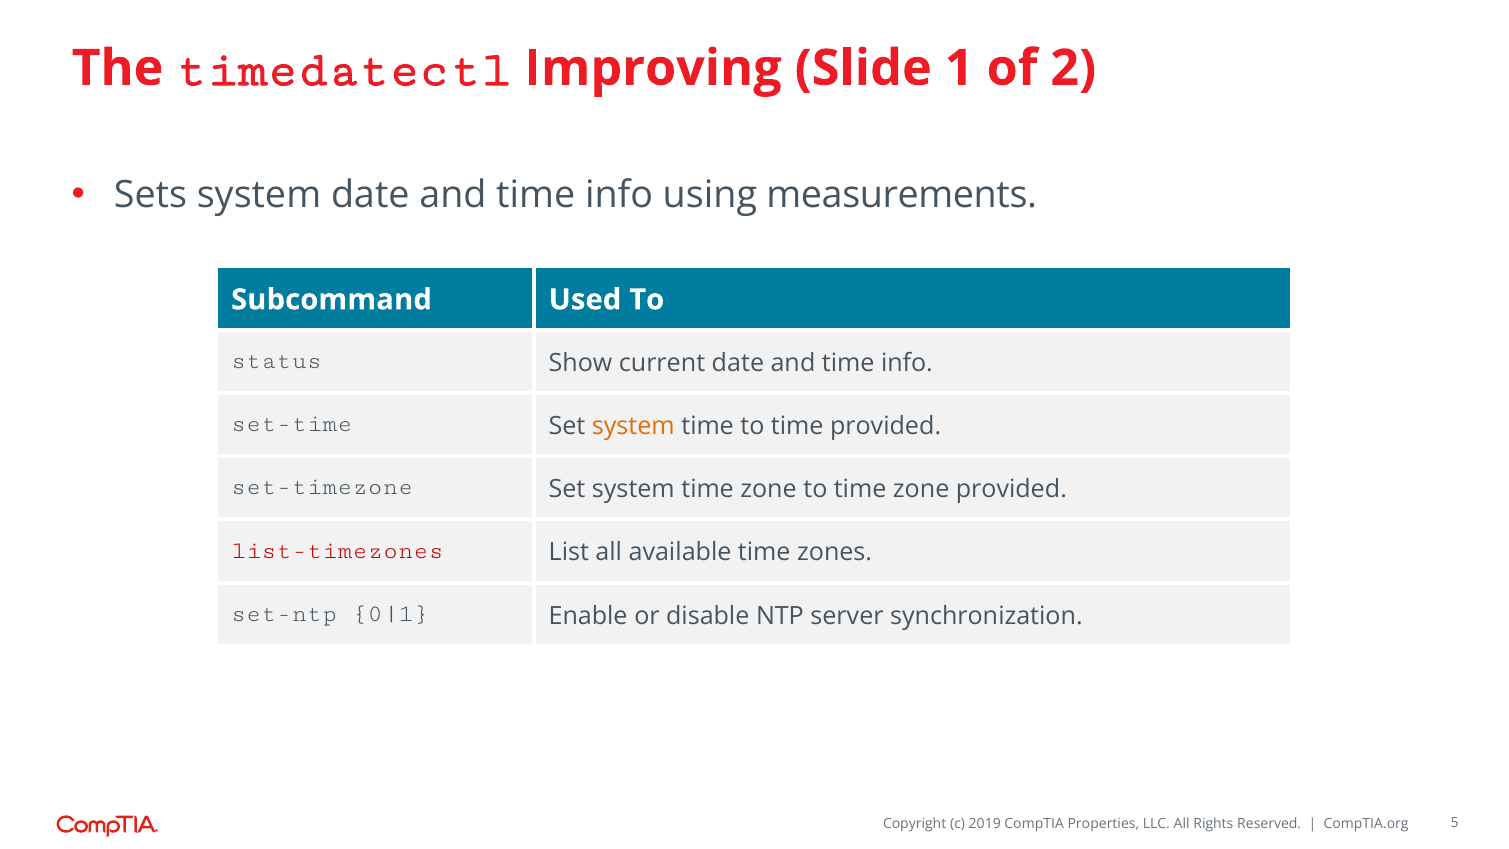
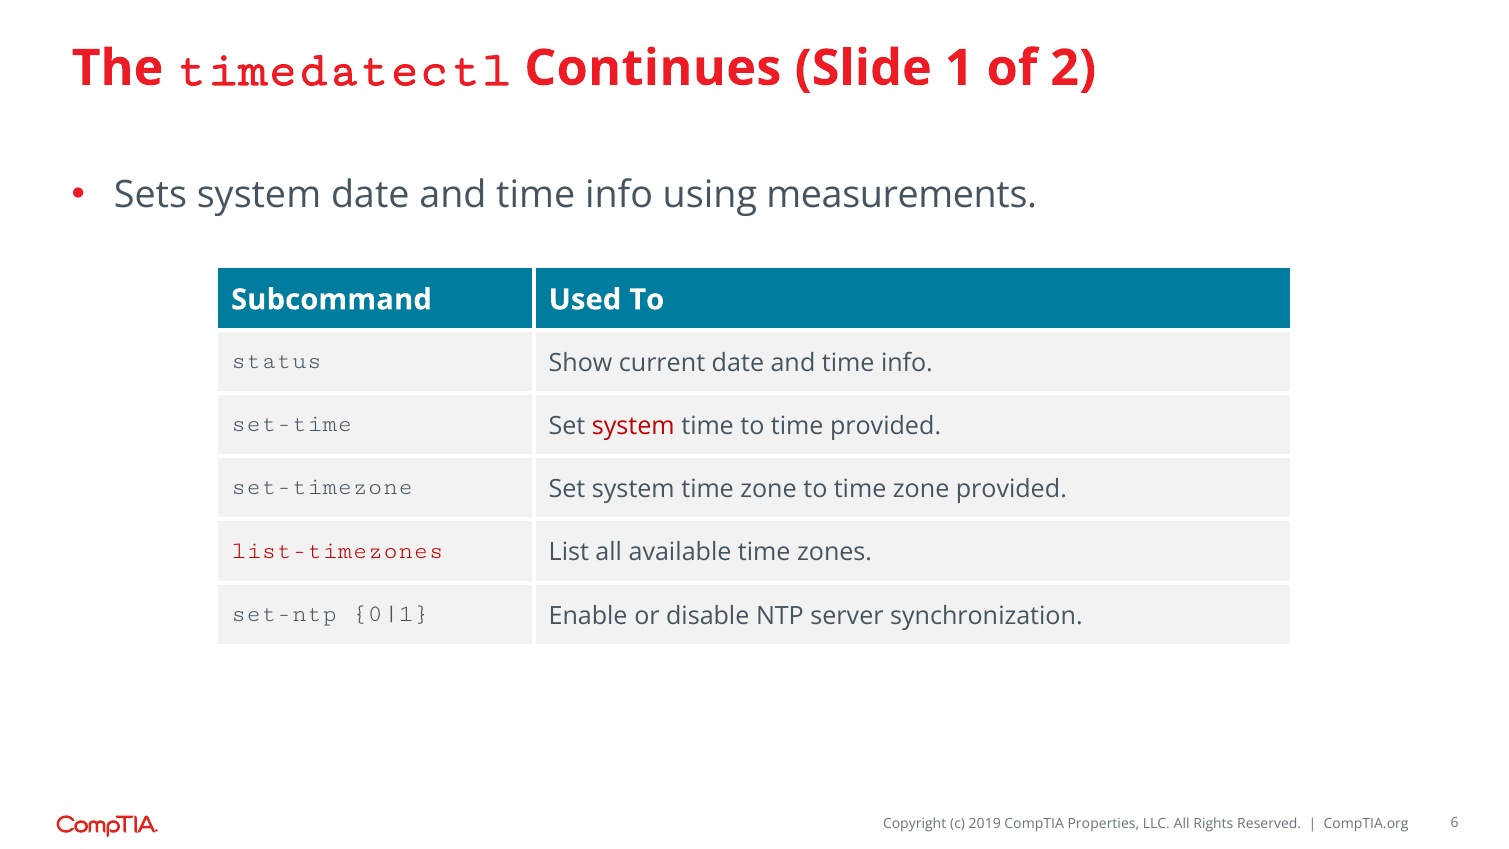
Improving: Improving -> Continues (653, 68)
system colour: orange -> red (633, 426)
5: 5 -> 6 (1455, 822)
